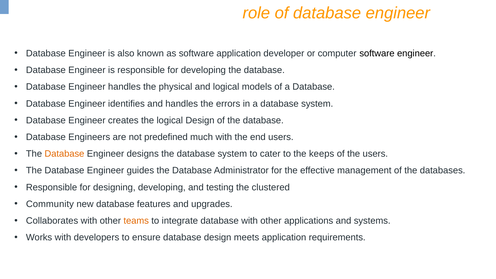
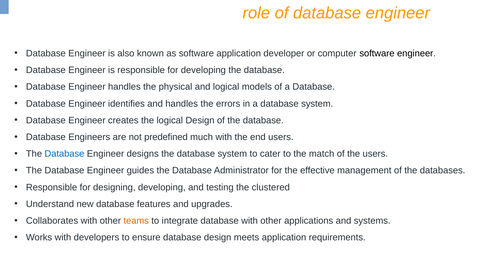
Database colour: orange -> blue (64, 154)
keeps: keeps -> match (322, 154)
Community: Community -> Understand (50, 204)
